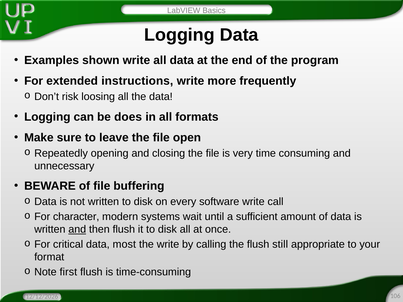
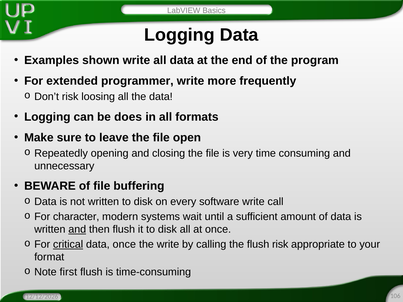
instructions: instructions -> programmer (137, 81)
critical underline: none -> present (68, 245)
data most: most -> once (124, 245)
flush still: still -> risk (280, 245)
